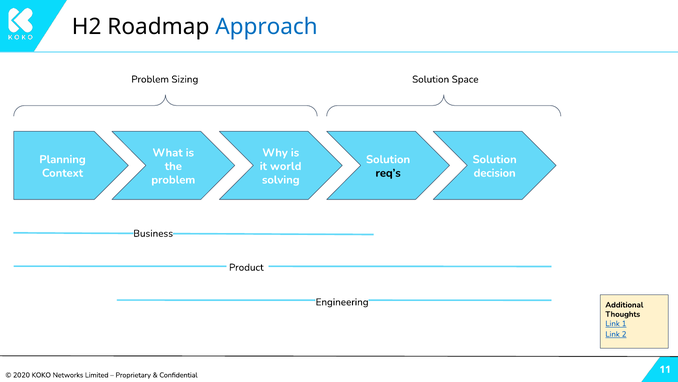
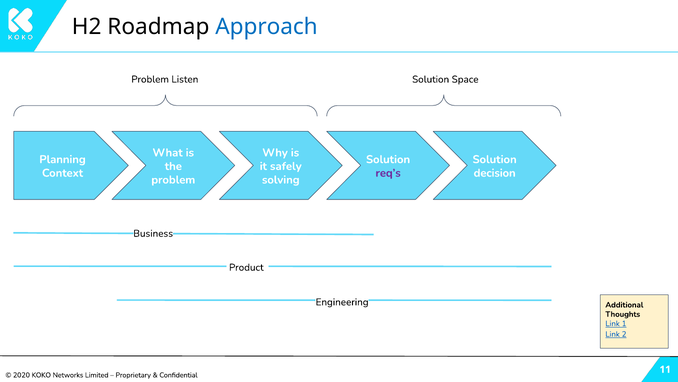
Sizing: Sizing -> Listen (185, 79)
world: world -> safely (286, 166)
req’s colour: black -> purple (388, 173)
